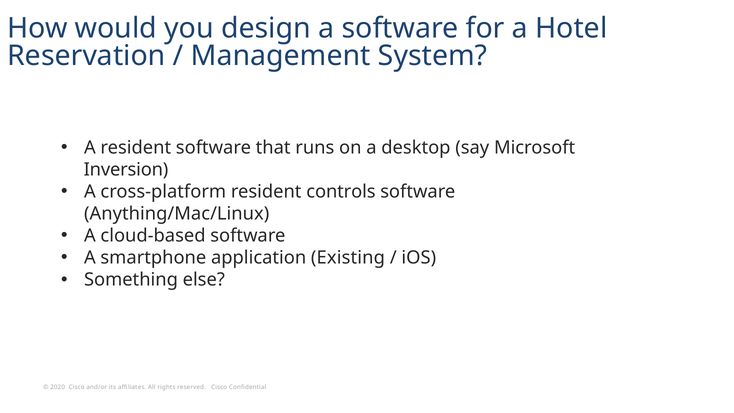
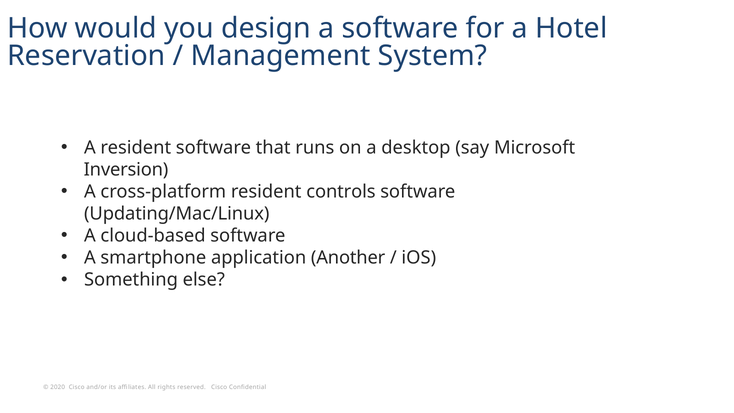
Anything/Mac/Linux: Anything/Mac/Linux -> Updating/Mac/Linux (177, 214)
Existing: Existing -> Another (348, 258)
